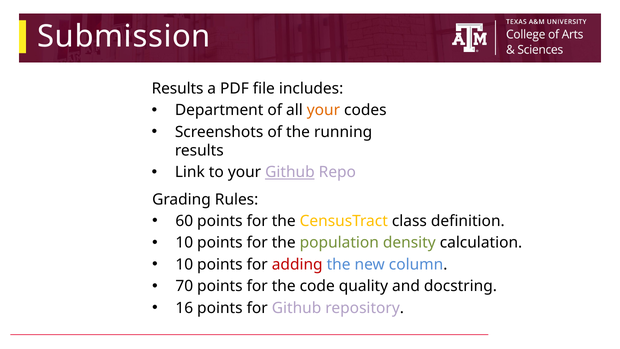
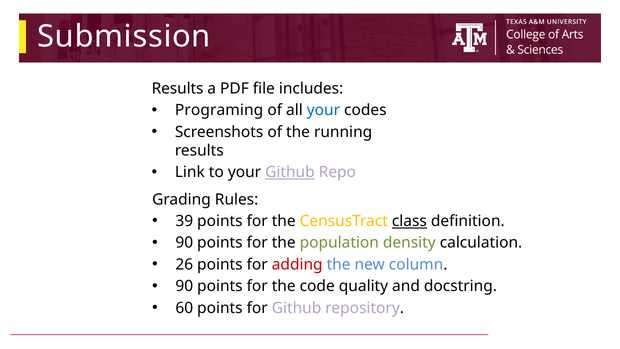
Department: Department -> Programing (219, 110)
your colour: orange -> blue (323, 110)
60: 60 -> 39 (184, 221)
class underline: none -> present (409, 221)
10: 10 -> 90 (184, 243)
10: 10 -> 26 (184, 264)
70: 70 -> 90 (184, 286)
16: 16 -> 60 (184, 308)
